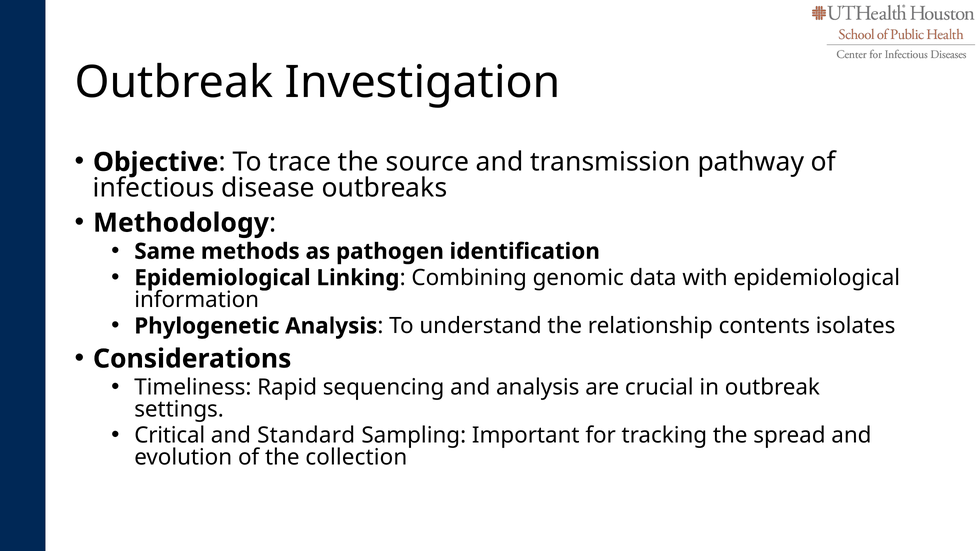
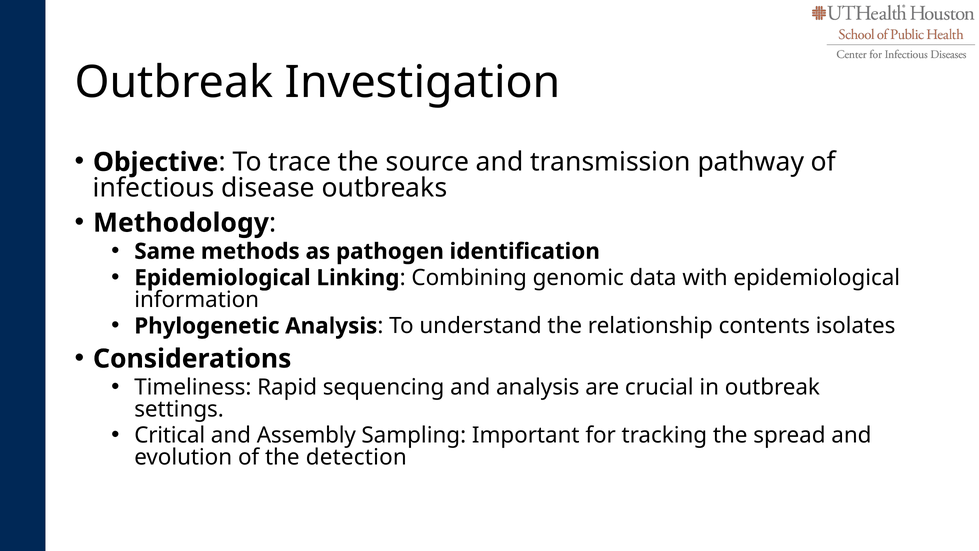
Standard: Standard -> Assembly (306, 435)
collection: collection -> detection (356, 457)
